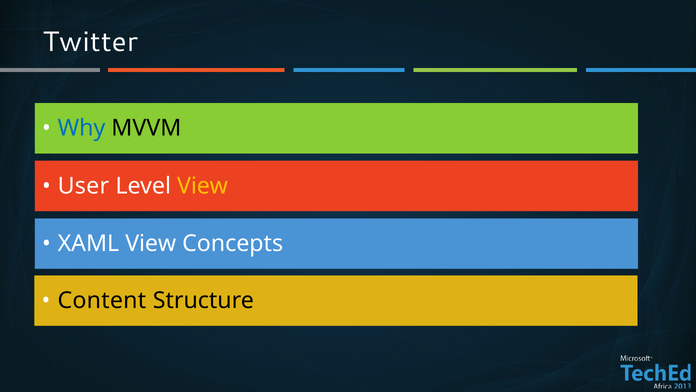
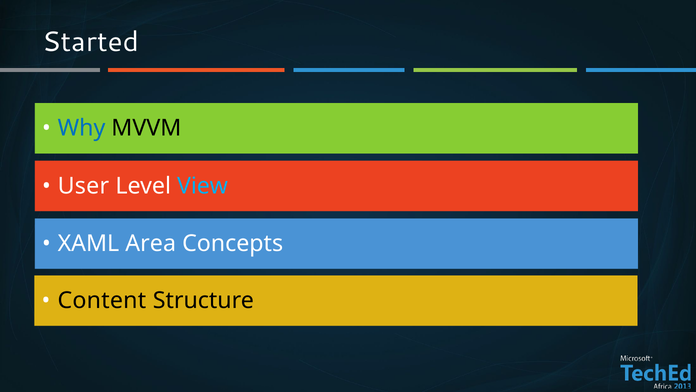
Twitter: Twitter -> Started (91, 42)
View colour: yellow -> light blue (203, 186)
XAML View: View -> Area (151, 243)
